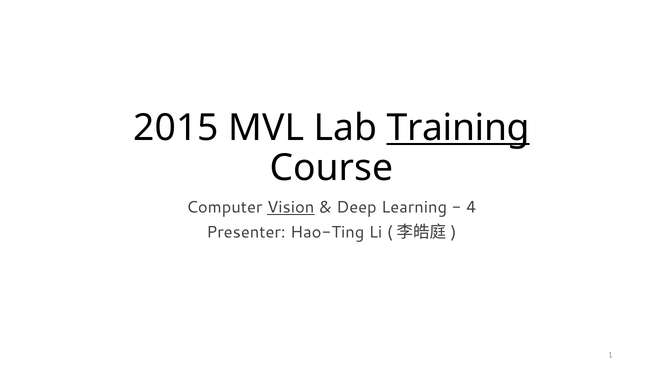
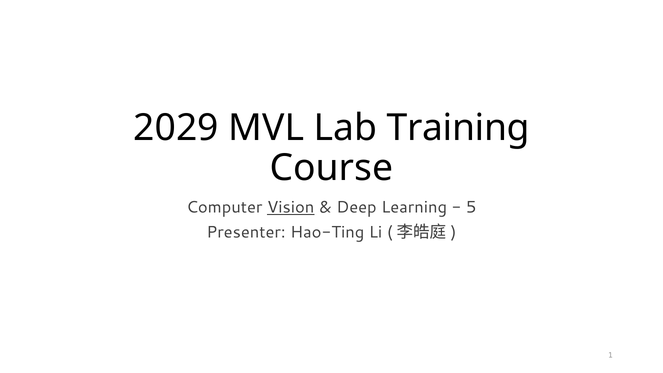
2015: 2015 -> 2029 (176, 128)
Training underline: present -> none (458, 128)
4: 4 -> 5 (471, 207)
